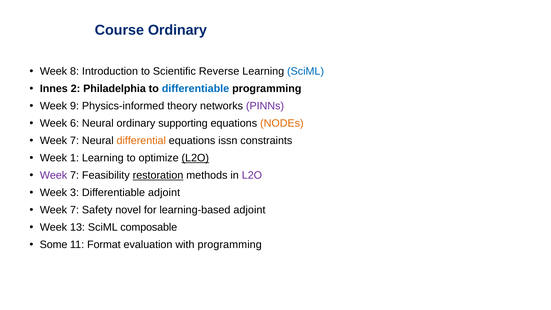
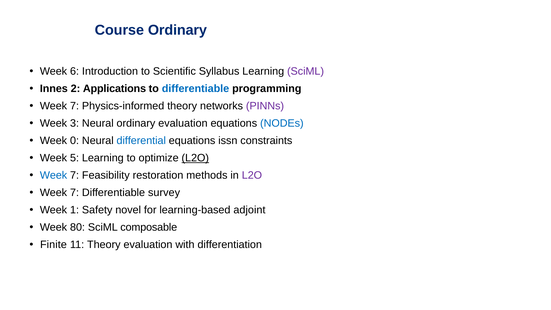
8: 8 -> 6 (75, 71)
Reverse: Reverse -> Syllabus (219, 71)
SciML colour: blue -> purple (306, 71)
Philadelphia: Philadelphia -> Applications (115, 89)
9: 9 -> 7 (75, 106)
6: 6 -> 3 (75, 123)
ordinary supporting: supporting -> evaluation (183, 123)
NODEs colour: orange -> blue (282, 123)
7: 7 -> 0 (75, 141)
differential colour: orange -> blue (141, 141)
1: 1 -> 5 (75, 158)
Week colour: purple -> blue (54, 175)
restoration underline: present -> none (158, 175)
3: 3 -> 7 (75, 193)
Differentiable adjoint: adjoint -> survey (164, 193)
7: 7 -> 1 (75, 210)
13: 13 -> 80 (78, 227)
Some: Some -> Finite (53, 245)
11 Format: Format -> Theory (104, 245)
with programming: programming -> differentiation (230, 245)
